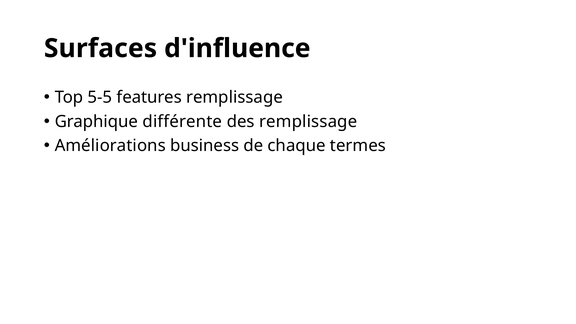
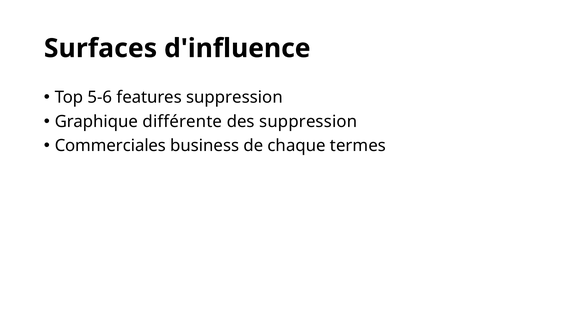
5-5: 5-5 -> 5-6 (100, 97)
features remplissage: remplissage -> suppression (234, 97)
des remplissage: remplissage -> suppression (308, 122)
Améliorations: Améliorations -> Commerciales (110, 146)
